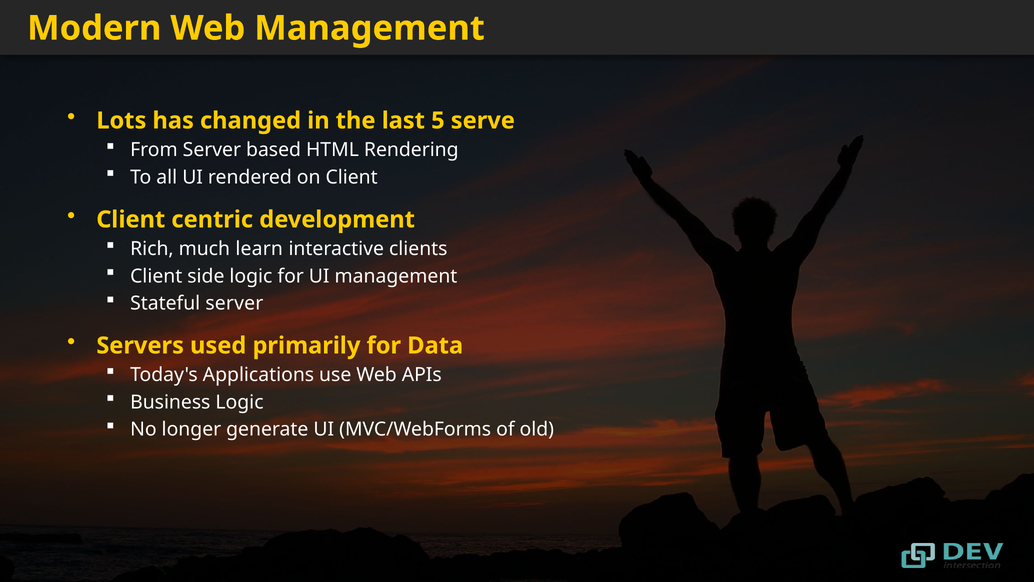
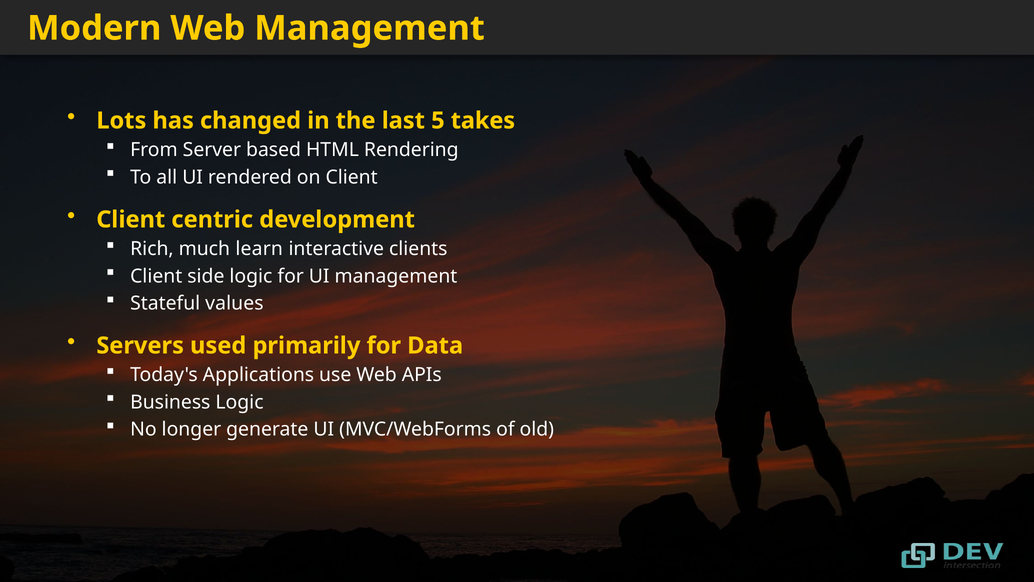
serve: serve -> takes (483, 121)
Stateful server: server -> values (234, 303)
